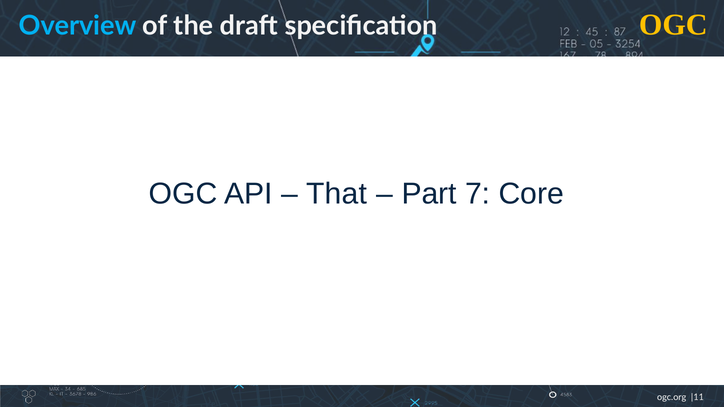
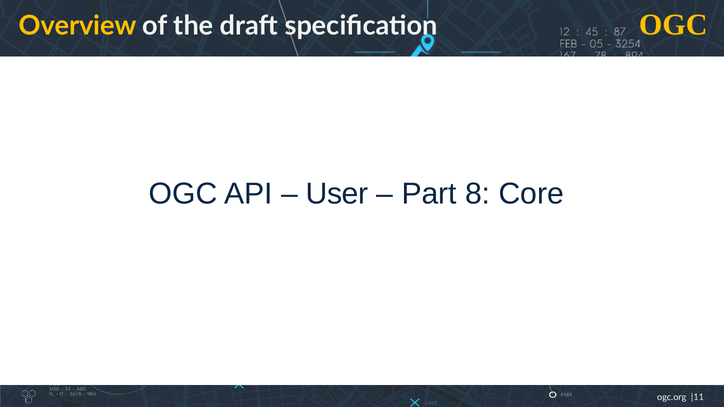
Overview colour: light blue -> yellow (78, 26)
That: That -> User (337, 194)
7: 7 -> 8 (478, 194)
